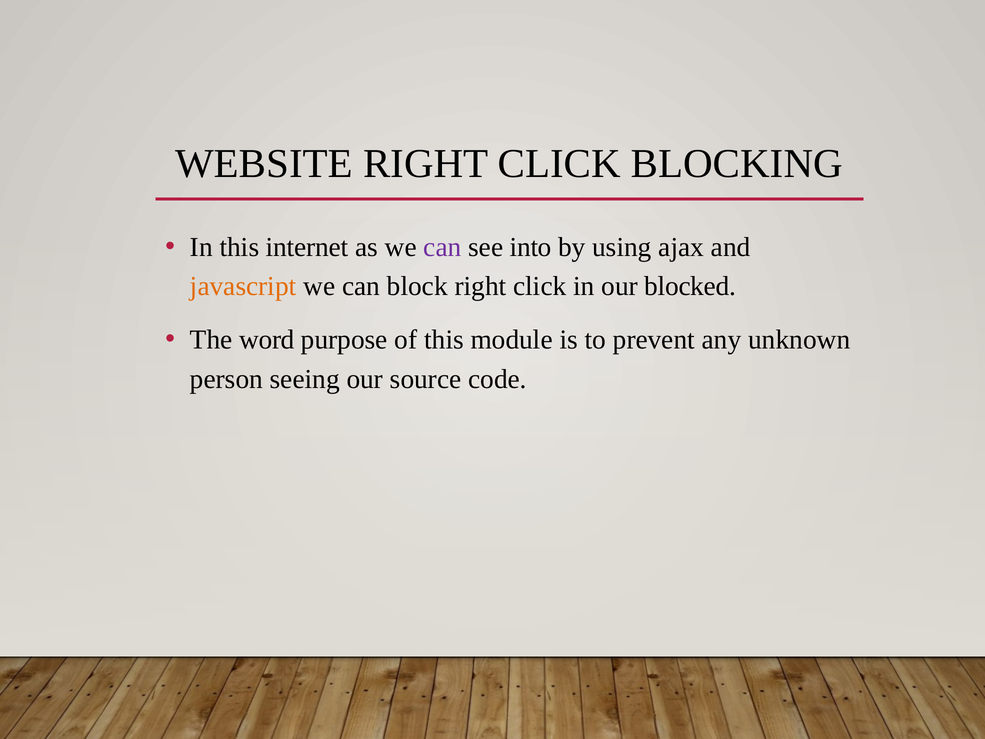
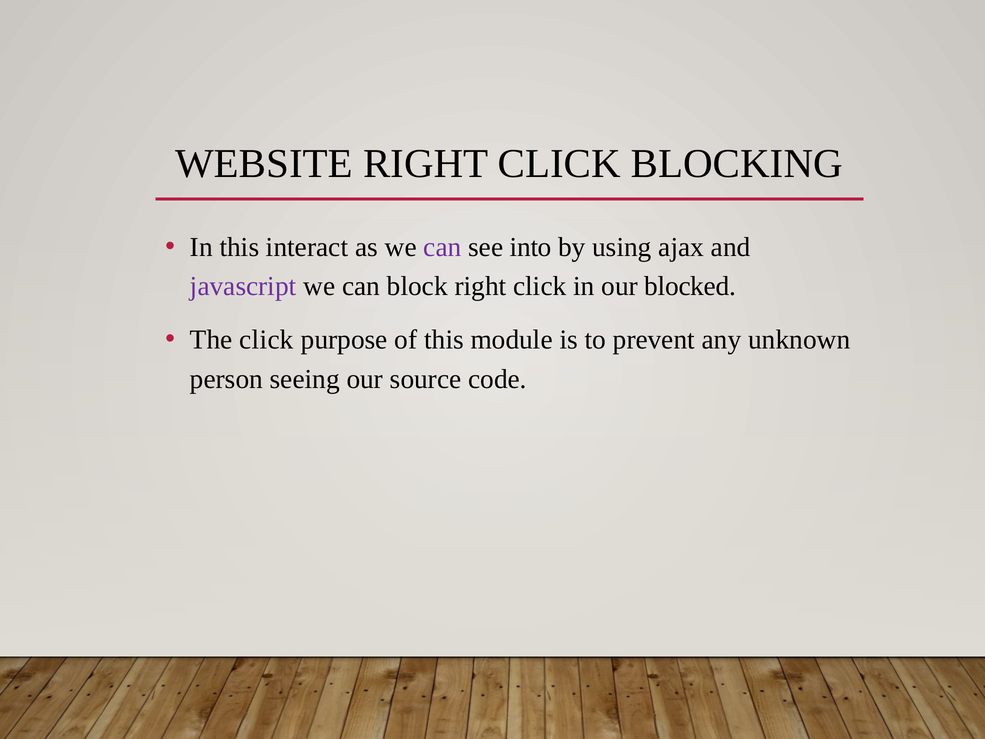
internet: internet -> interact (307, 247)
javascript colour: orange -> purple (243, 286)
The word: word -> click (267, 339)
